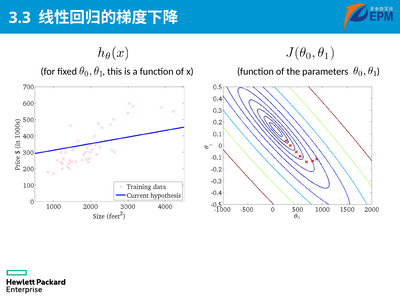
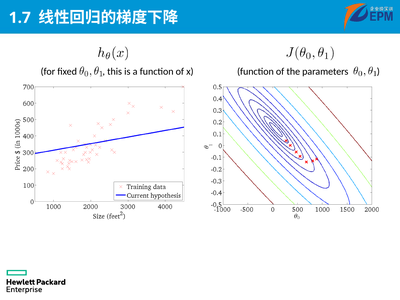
3.3: 3.3 -> 1.7 (20, 18)
